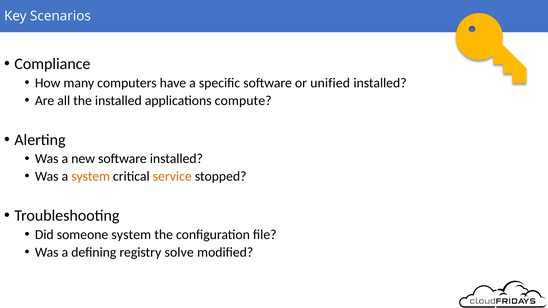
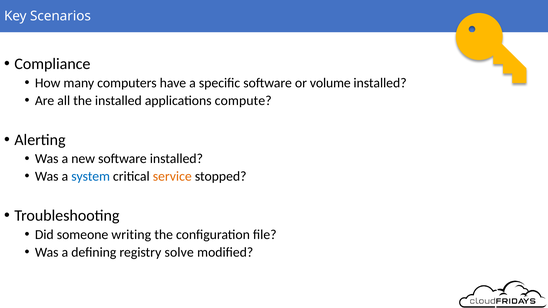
unified: unified -> volume (330, 83)
system colour: orange -> blue (91, 176)
someone system: system -> writing (131, 235)
